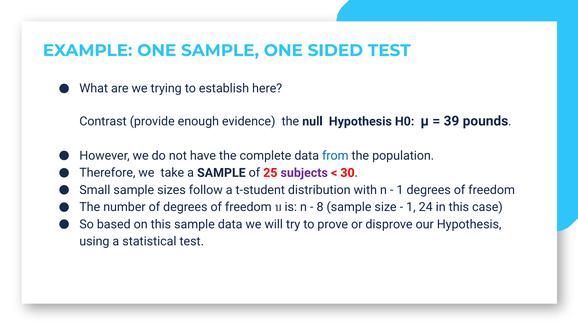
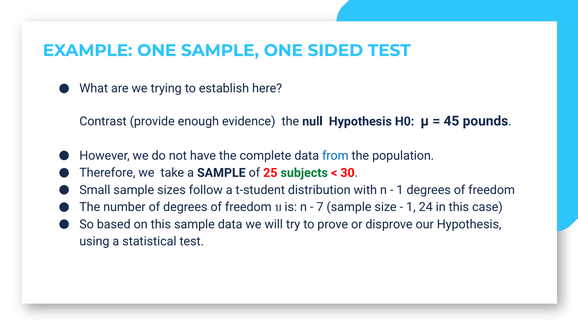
39: 39 -> 45 (451, 121)
subjects colour: purple -> green (304, 173)
8: 8 -> 7 (320, 207)
